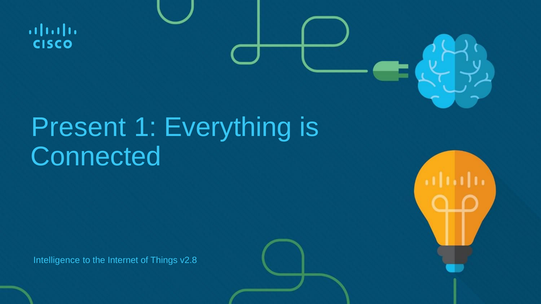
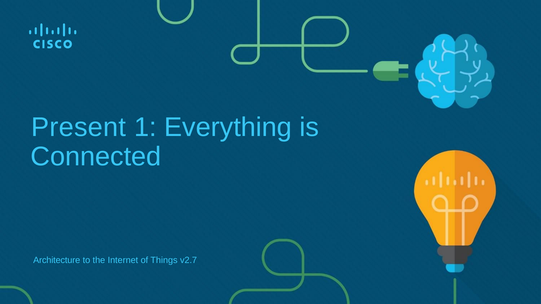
Intelligence: Intelligence -> Architecture (57, 260)
v2.8: v2.8 -> v2.7 (189, 260)
